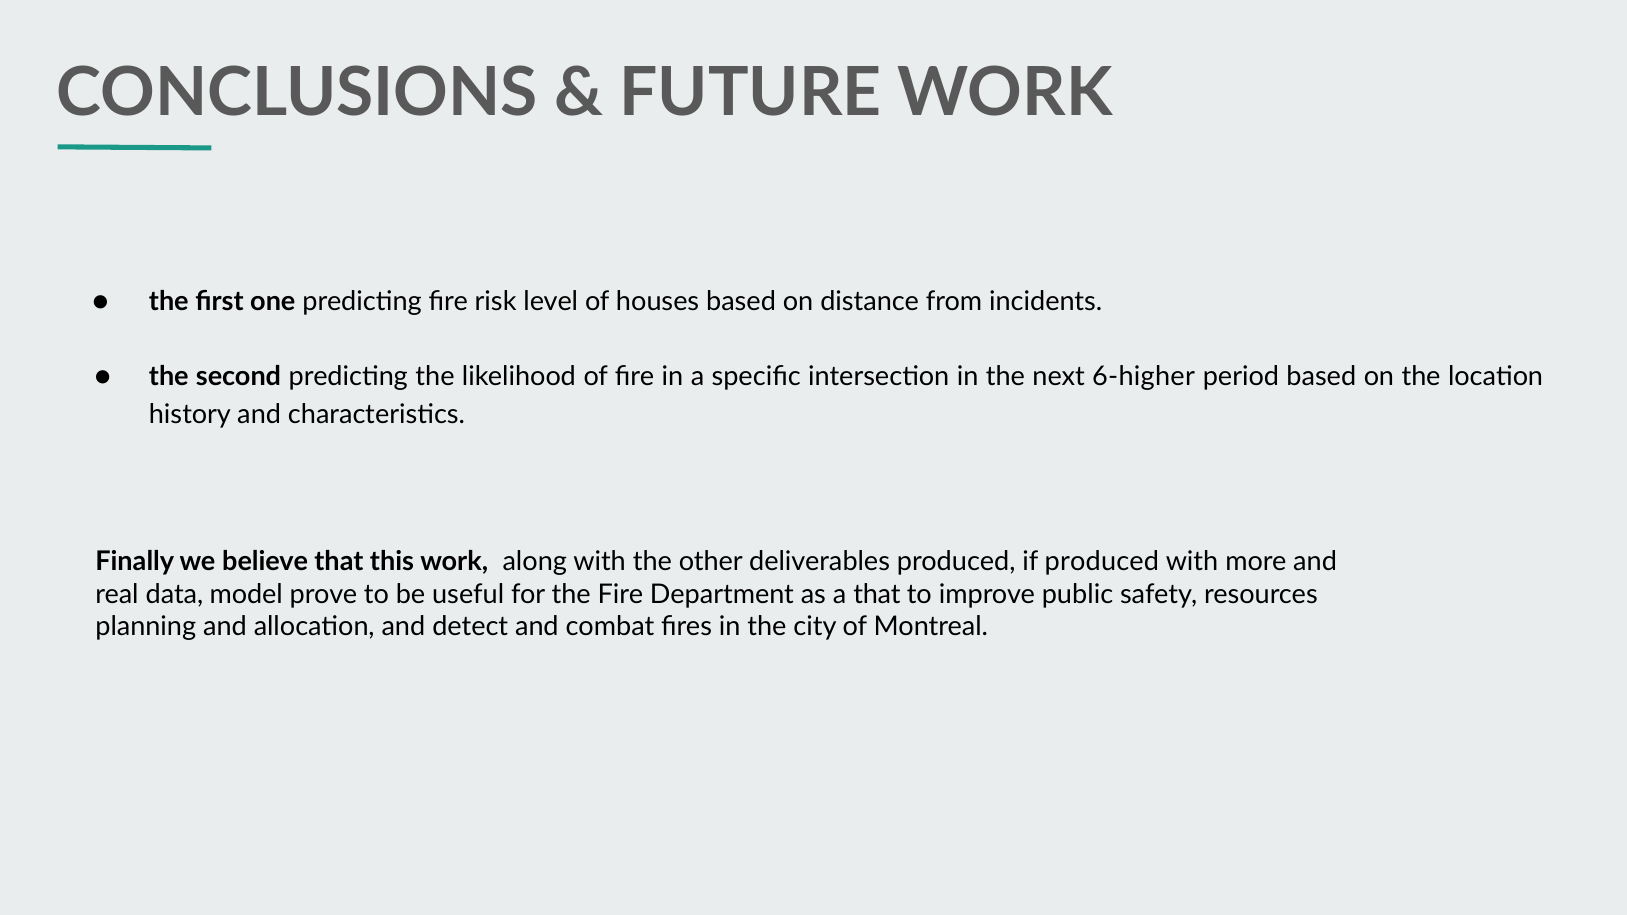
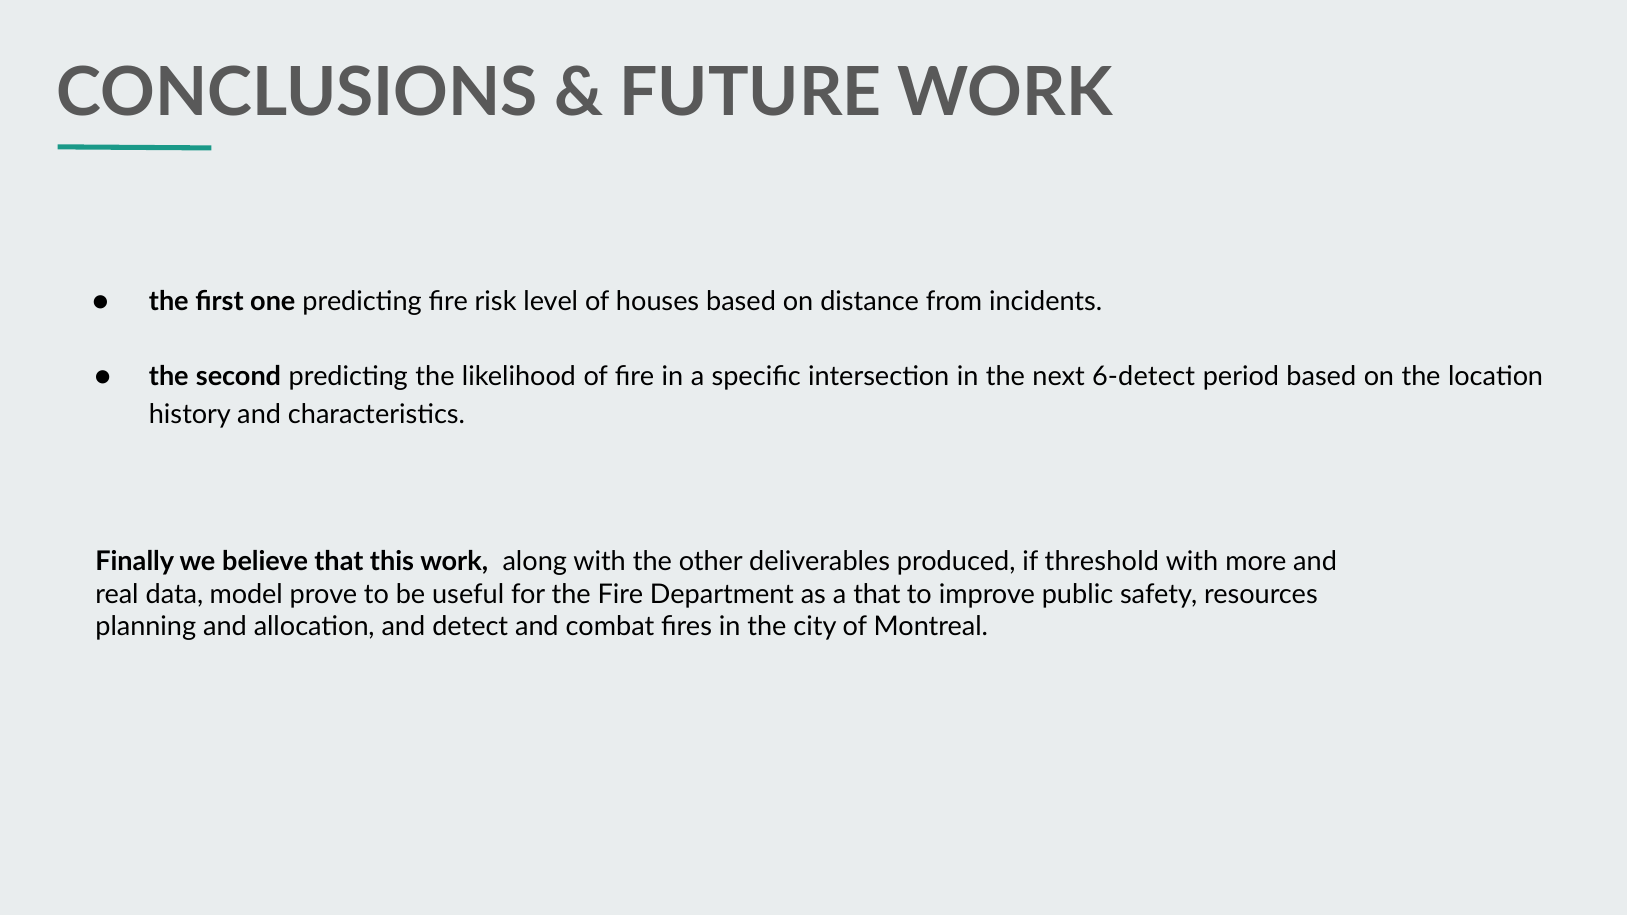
6-higher: 6-higher -> 6-detect (1144, 377)
if produced: produced -> threshold (1102, 562)
